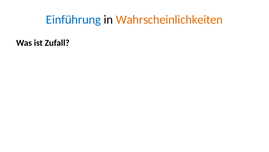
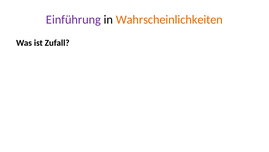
Einführung colour: blue -> purple (73, 20)
